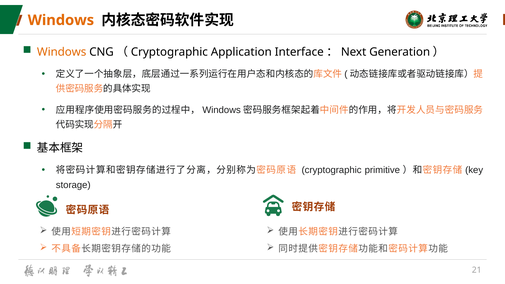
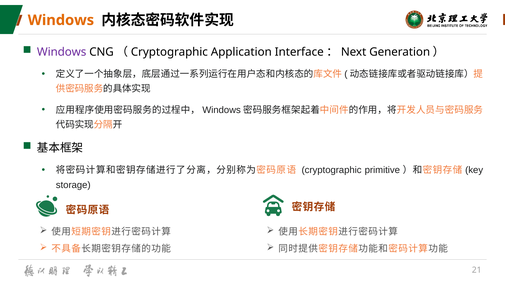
Windows colour: orange -> purple (62, 52)
